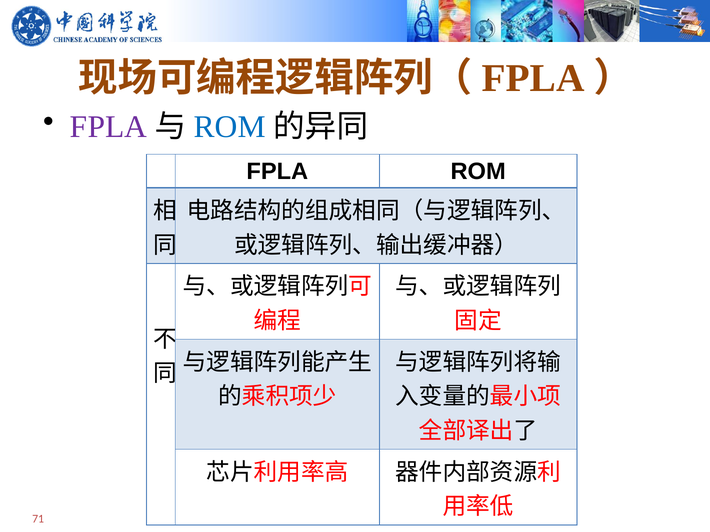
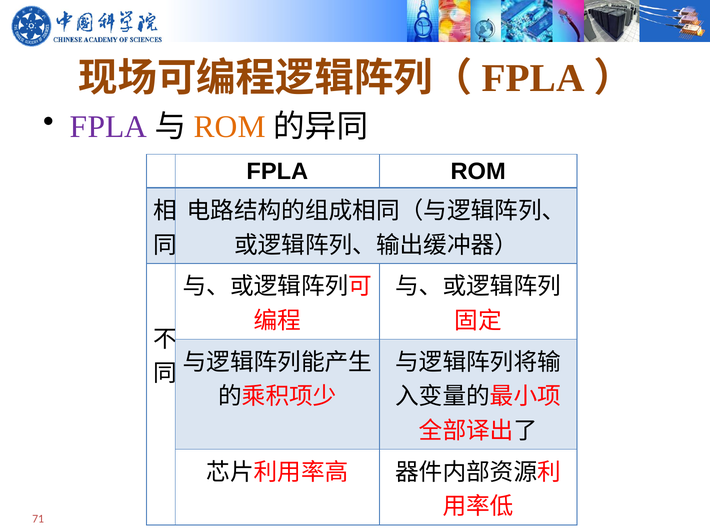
ROM colour: blue -> orange (230, 127)
